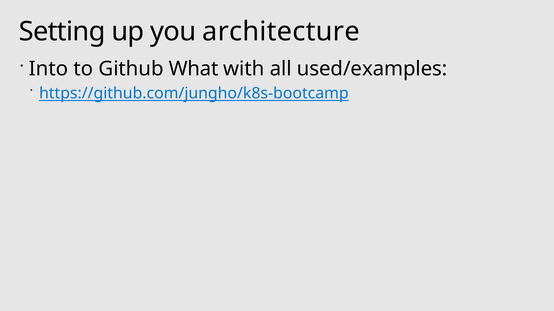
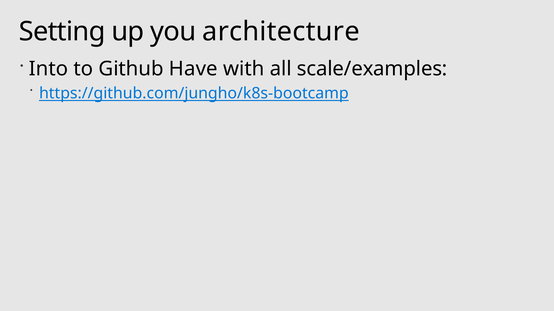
What: What -> Have (193, 69)
used/examples: used/examples -> scale/examples (372, 69)
